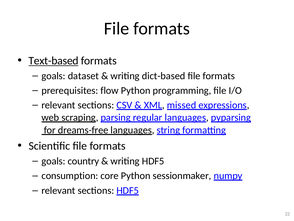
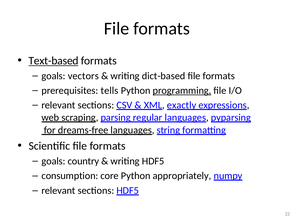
dataset: dataset -> vectors (83, 76)
flow: flow -> tells (110, 90)
programming underline: none -> present (182, 90)
missed: missed -> exactly (182, 105)
sessionmaker: sessionmaker -> appropriately (182, 175)
